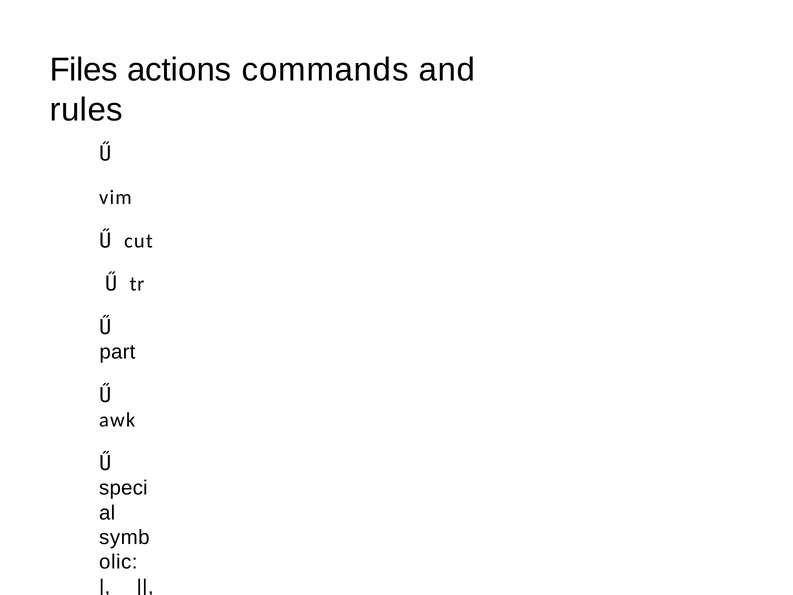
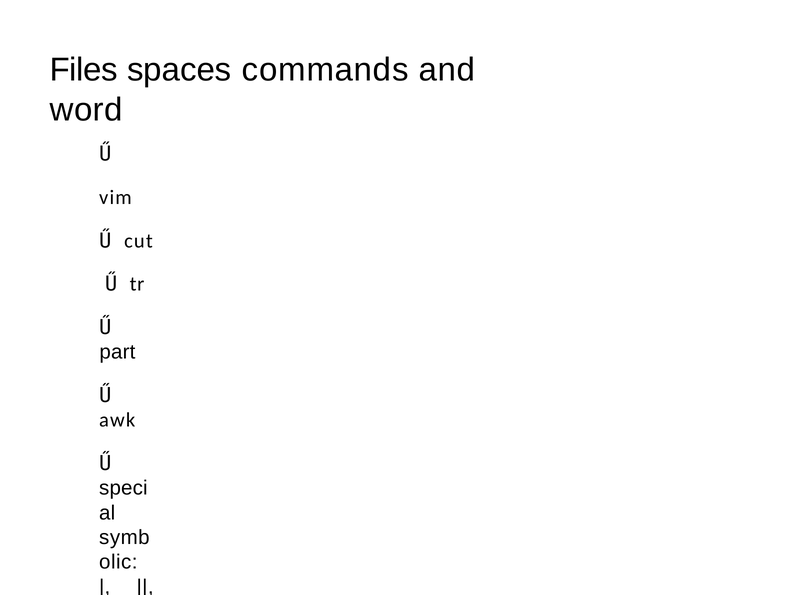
actions: actions -> spaces (179, 70)
rules: rules -> word (86, 110)
